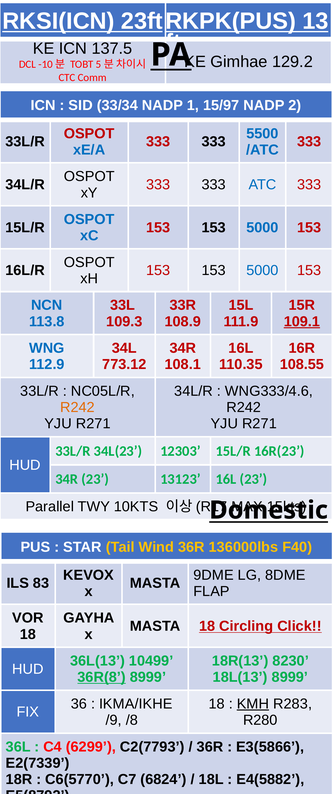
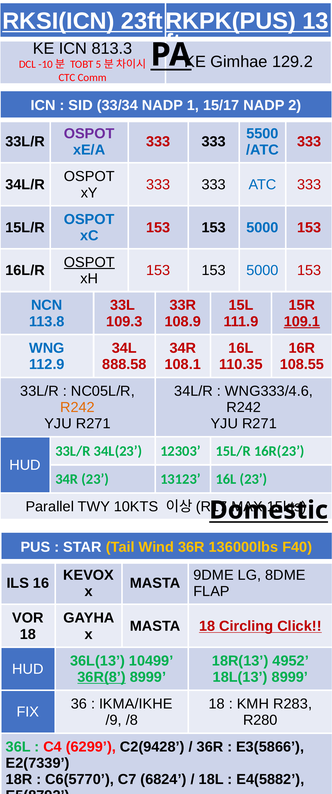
137.5: 137.5 -> 813.3 (112, 49)
15/97: 15/97 -> 15/17 (221, 106)
OSPOT colour: red -> purple (89, 134)
OSPOT underline: none -> present (89, 262)
773.12: 773.12 -> 888.58 (124, 365)
83: 83 -> 16 (41, 583)
8230: 8230 -> 4952 (291, 661)
KMH underline: present -> none (253, 704)
C2(7793: C2(7793 -> C2(9428 (152, 747)
